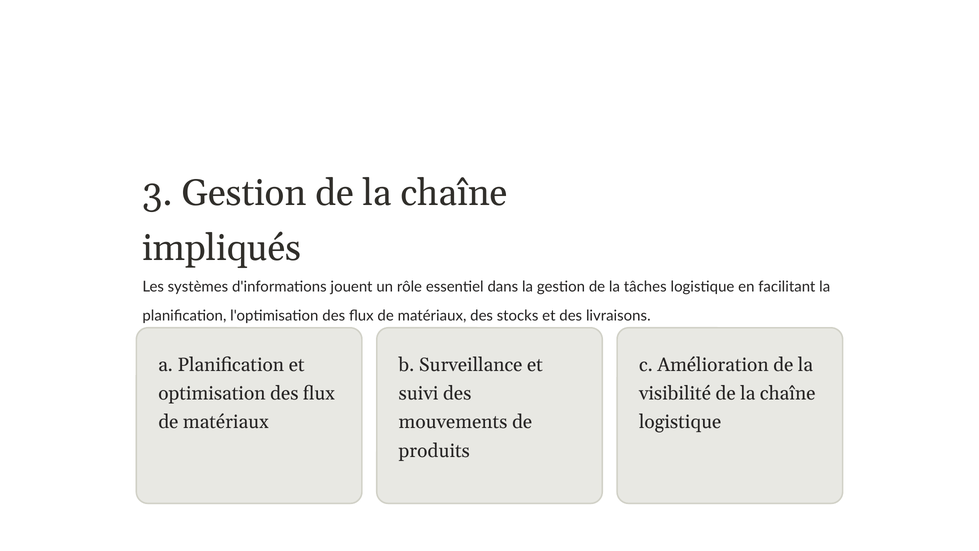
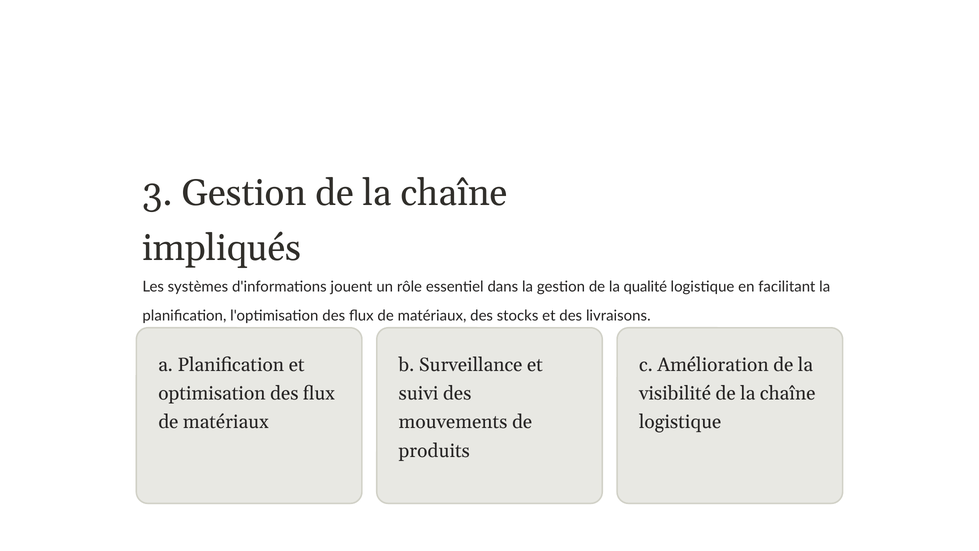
tâches: tâches -> qualité (645, 287)
